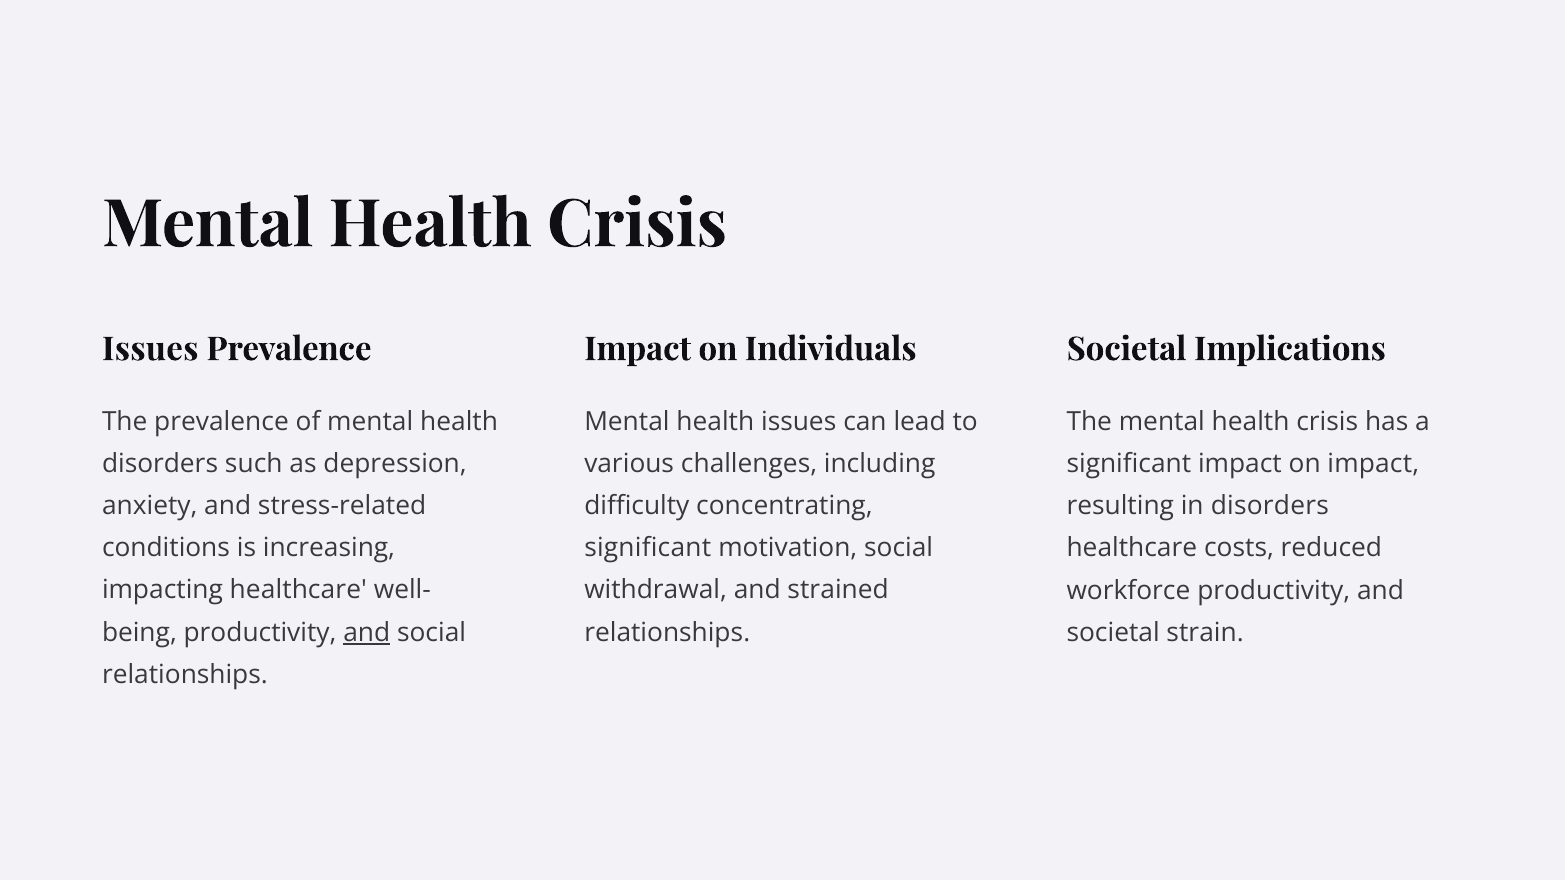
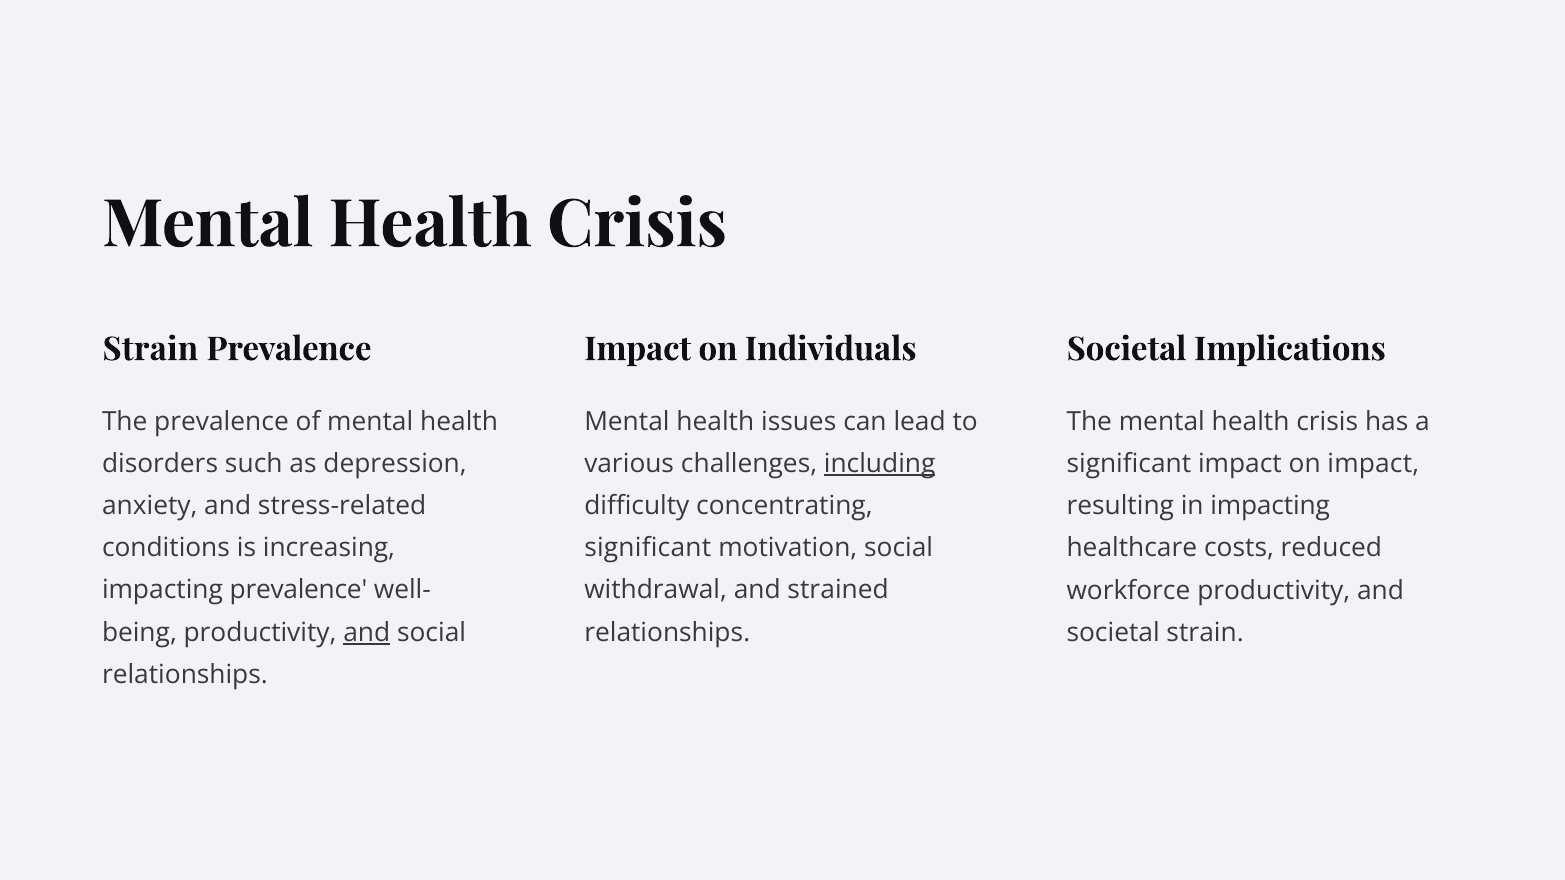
Issues: Issues -> Strain (150, 349)
including underline: none -> present (880, 464)
in disorders: disorders -> impacting (1270, 506)
impacting healthcare: healthcare -> prevalence (298, 591)
